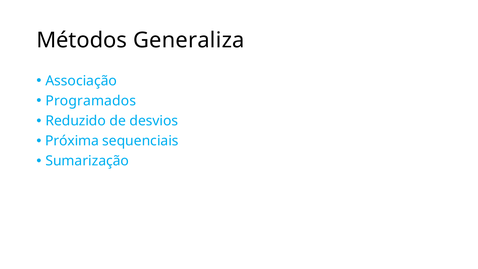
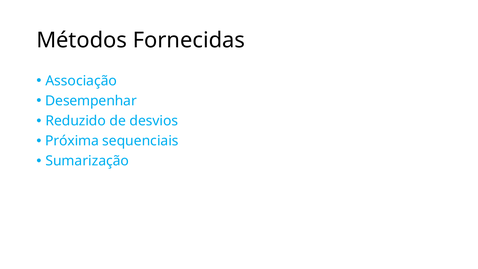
Generaliza: Generaliza -> Fornecidas (189, 40)
Programados: Programados -> Desempenhar (91, 101)
